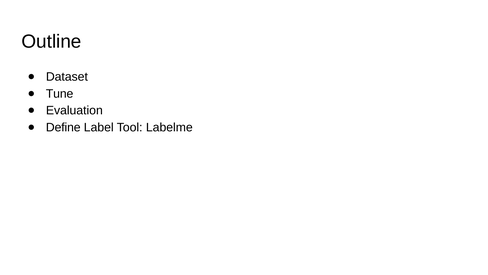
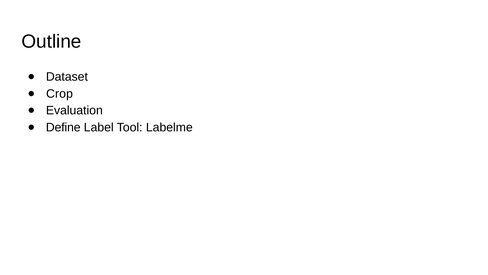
Tune: Tune -> Crop (59, 94)
